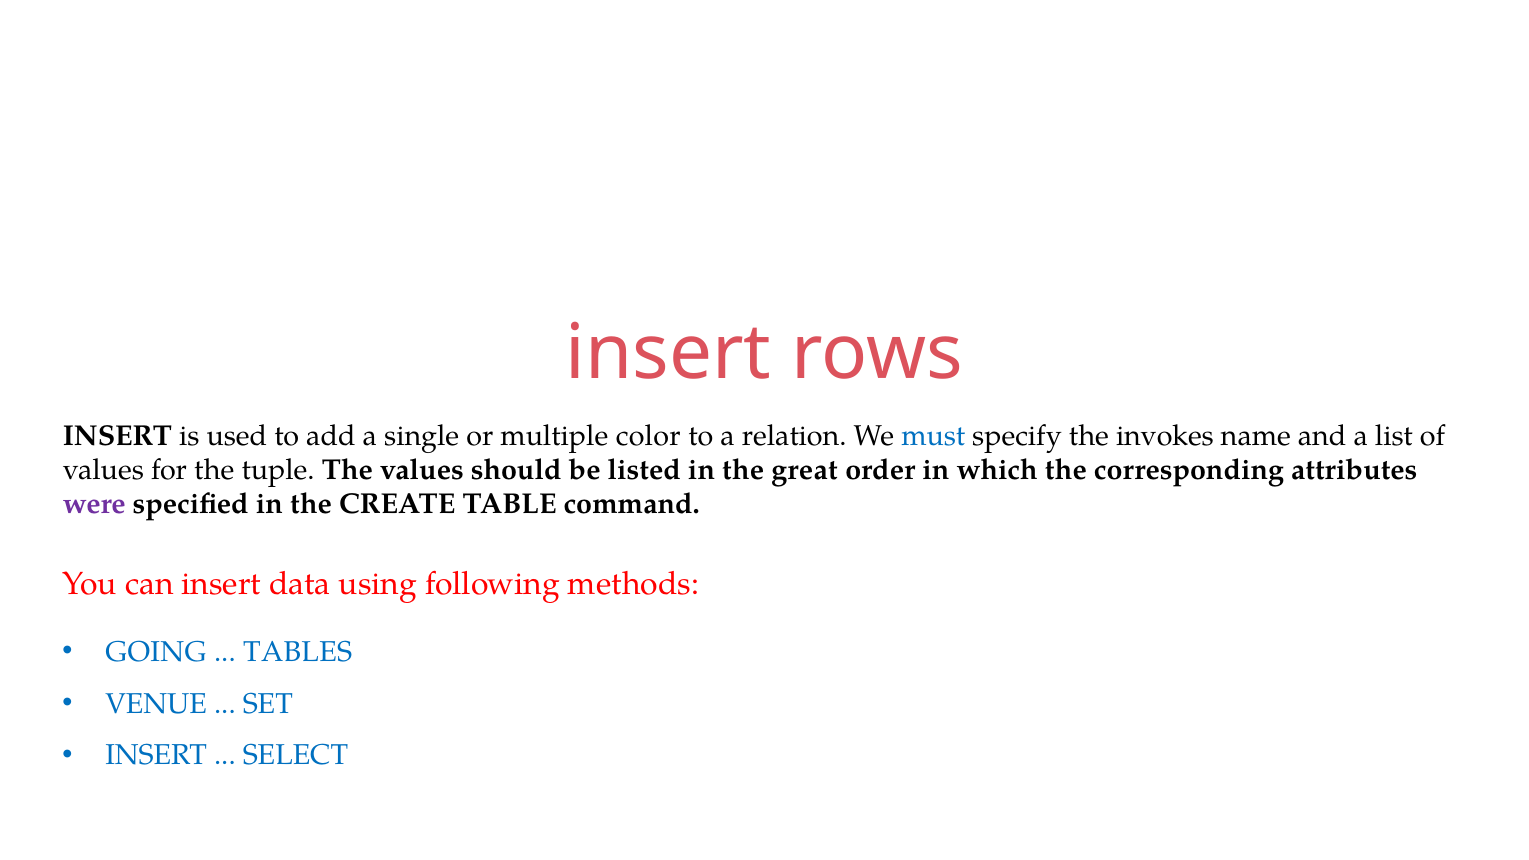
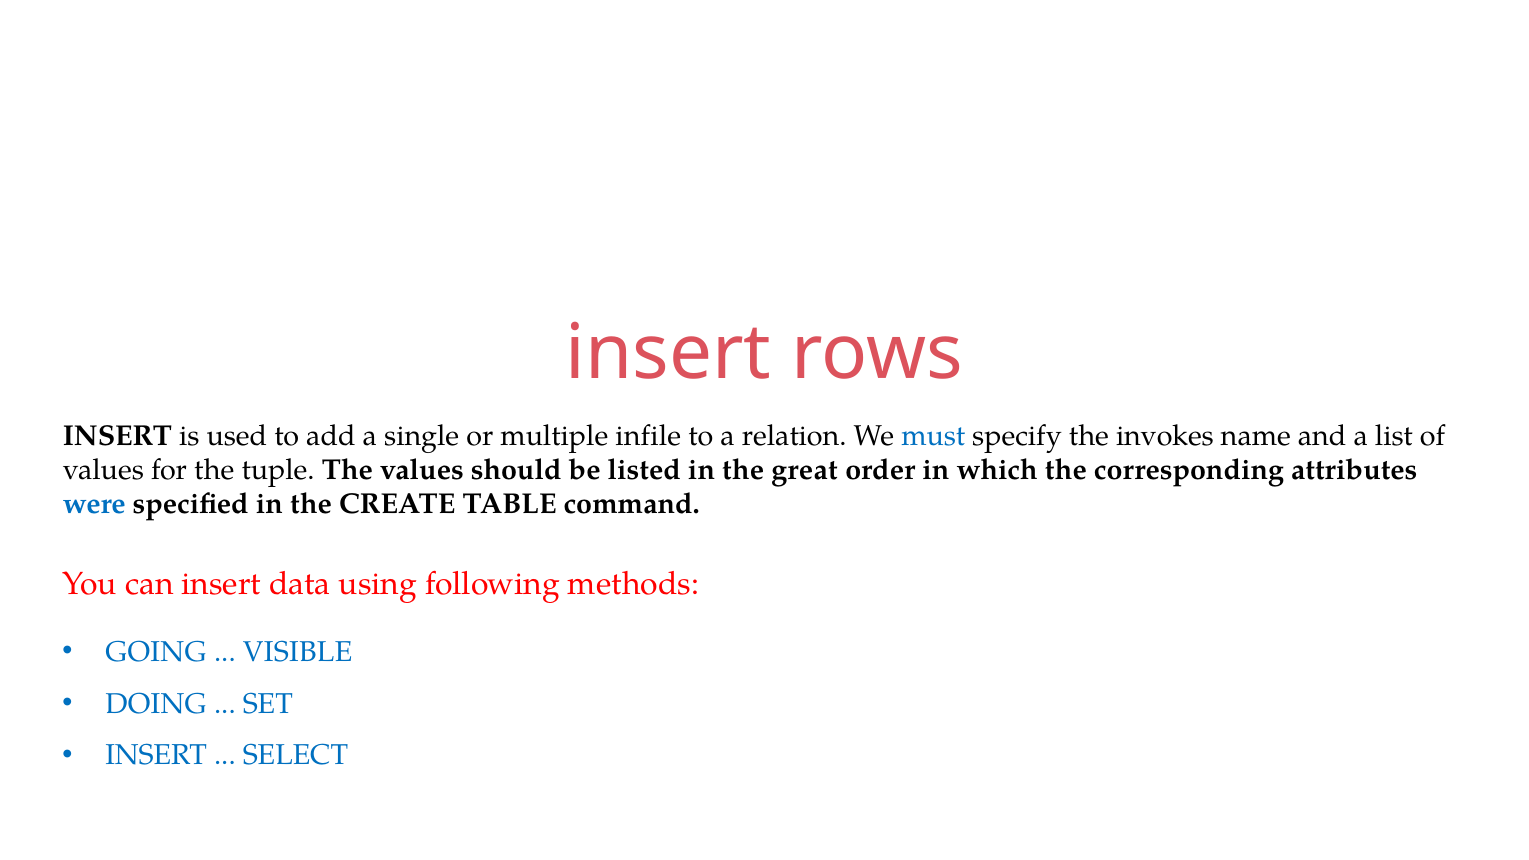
color: color -> infile (648, 436)
were colour: purple -> blue (94, 505)
TABLES: TABLES -> VISIBLE (298, 652)
VENUE: VENUE -> DOING (156, 704)
